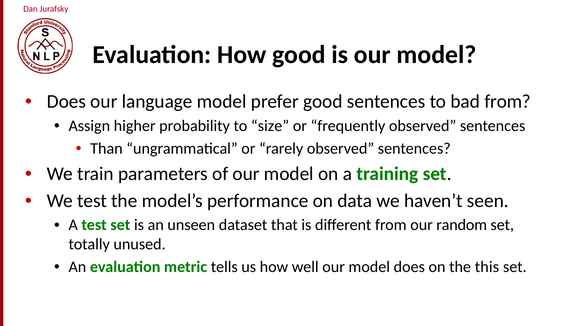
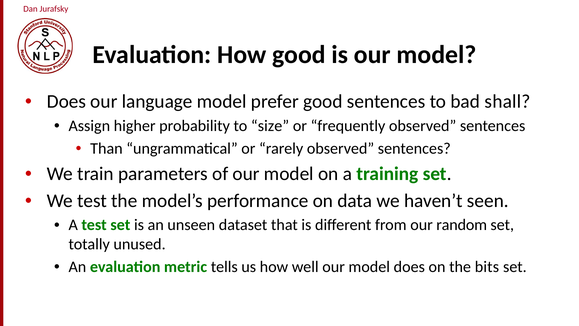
bad from: from -> shall (507, 101)
this: this -> bits (487, 267)
